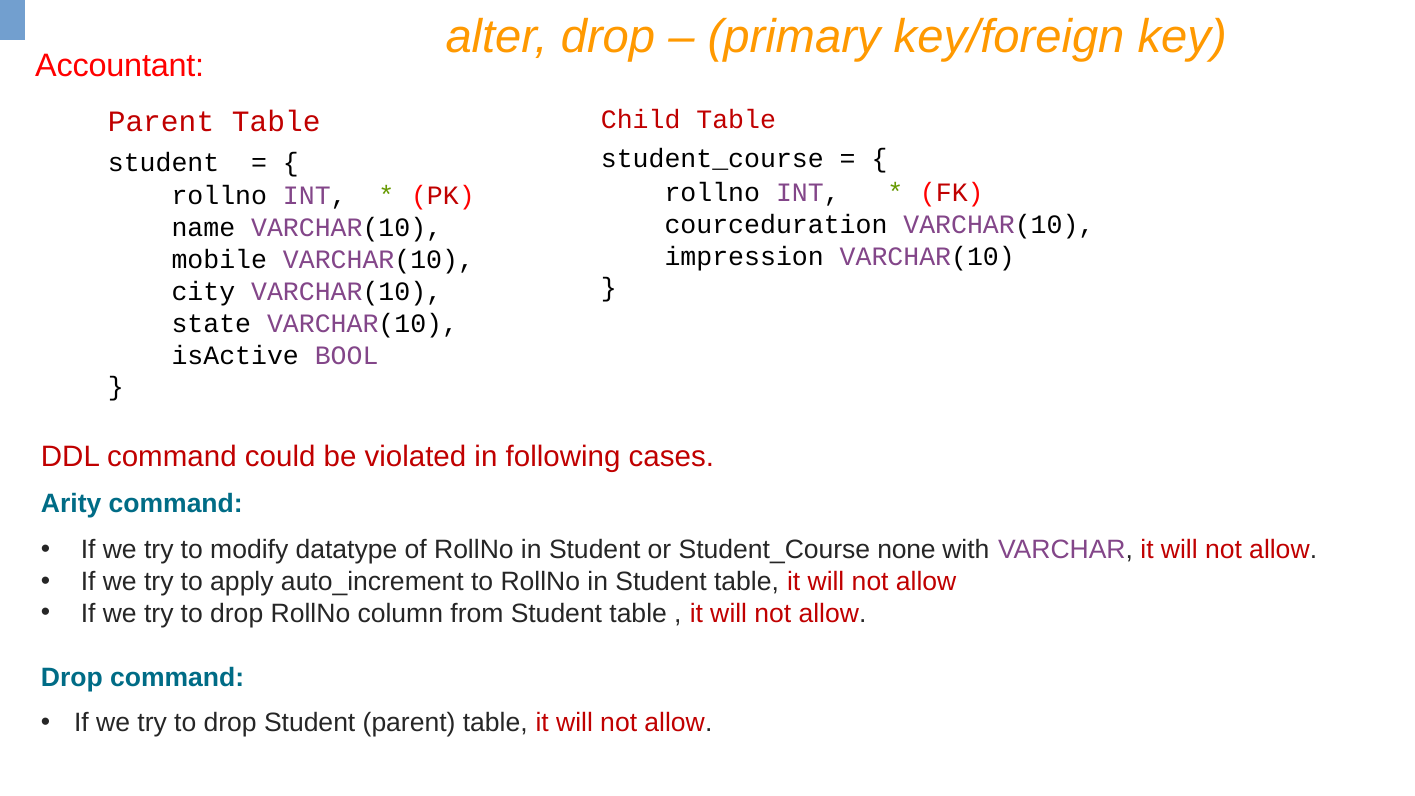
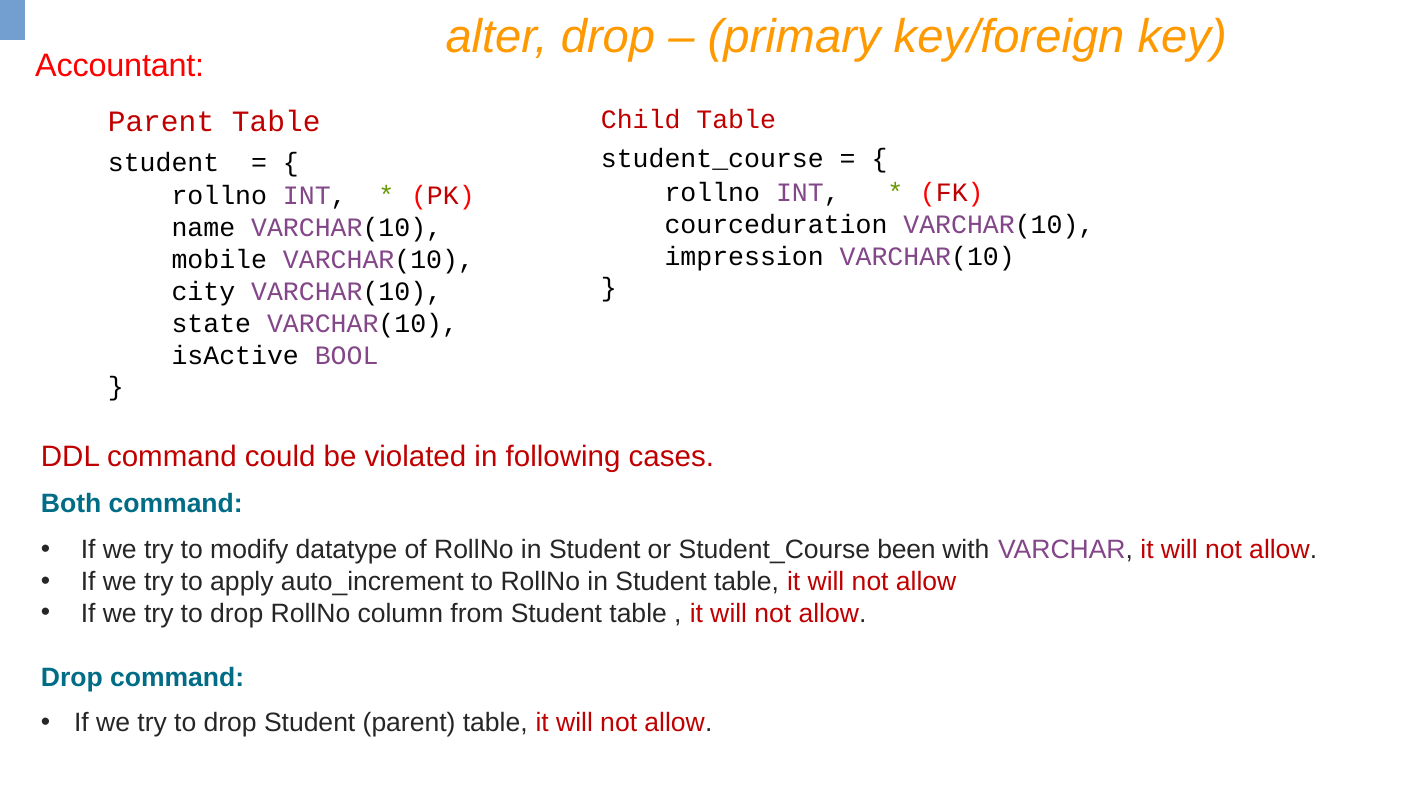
Arity: Arity -> Both (71, 504)
none: none -> been (906, 550)
